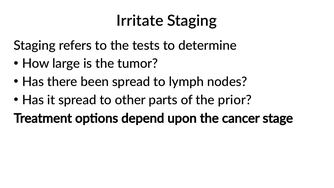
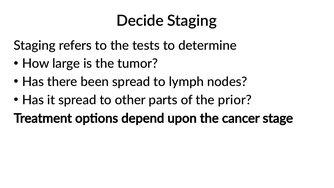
Irritate: Irritate -> Decide (140, 21)
